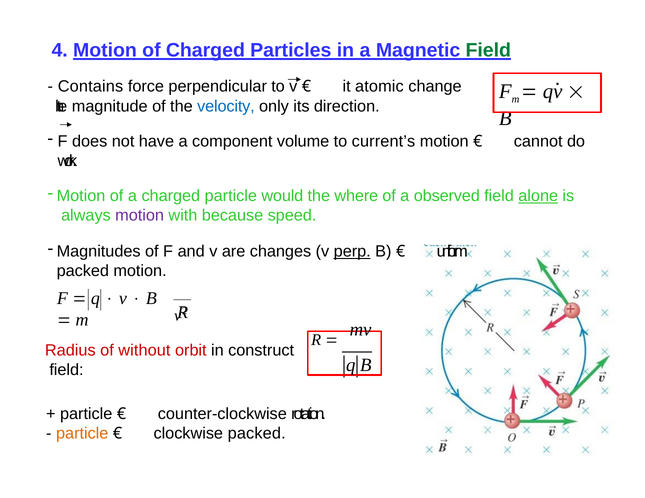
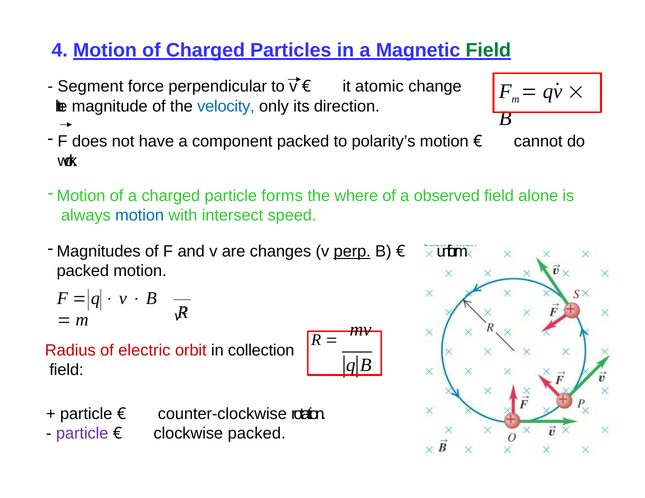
Contains: Contains -> Segment (91, 87)
component volume: volume -> packed (303, 141)
current’s: current’s -> polarity’s (384, 141)
would: would -> forms (282, 196)
alone underline: present -> none (538, 196)
motion colour: purple -> blue (140, 216)
because: because -> intersect (233, 216)
without: without -> electric (144, 351)
construct: construct -> collection (261, 351)
particle colour: orange -> purple (82, 434)
